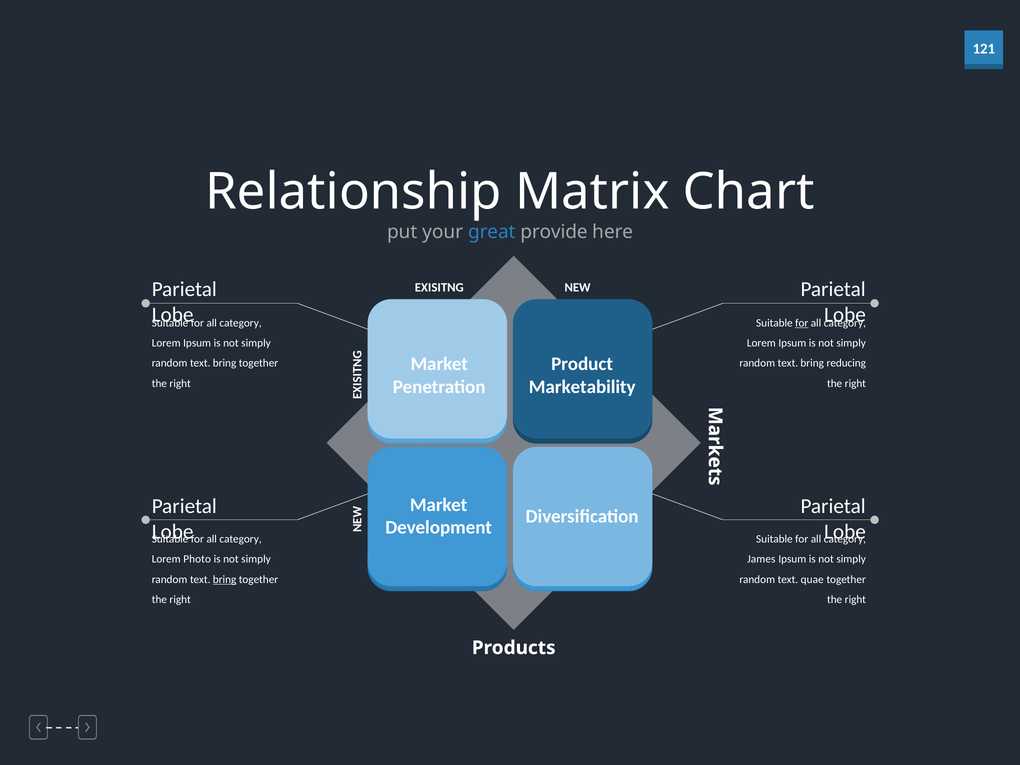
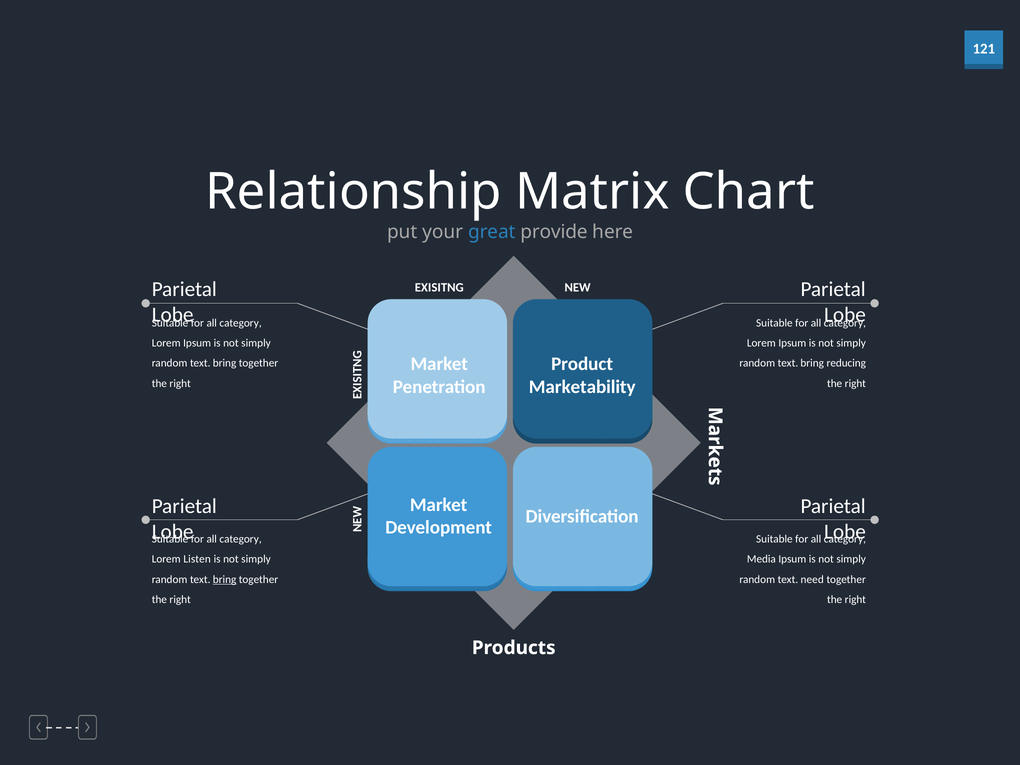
for underline: present -> none (802, 323)
Photo: Photo -> Listen (197, 559)
James: James -> Media (761, 559)
quae: quae -> need (812, 579)
